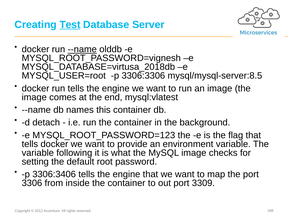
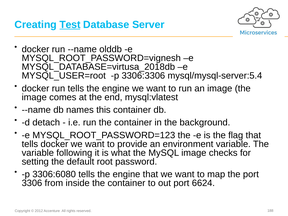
--name underline: present -> none (82, 49)
mysql/mysql-server:8.5: mysql/mysql-server:8.5 -> mysql/mysql-server:5.4 (215, 76)
3306:3406: 3306:3406 -> 3306:6080 (54, 174)
3309: 3309 -> 6624 (203, 183)
